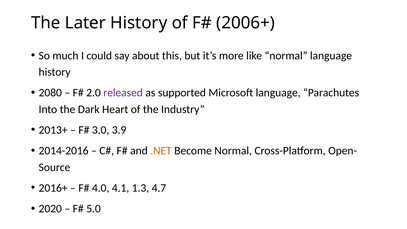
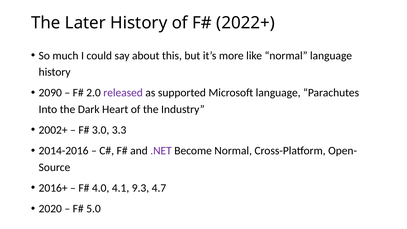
2006+: 2006+ -> 2022+ (246, 23)
2080: 2080 -> 2090 (50, 93)
2013+: 2013+ -> 2002+ (53, 130)
3.9: 3.9 -> 3.3 (119, 130)
.NET colour: orange -> purple (161, 151)
1.3: 1.3 -> 9.3 (140, 188)
